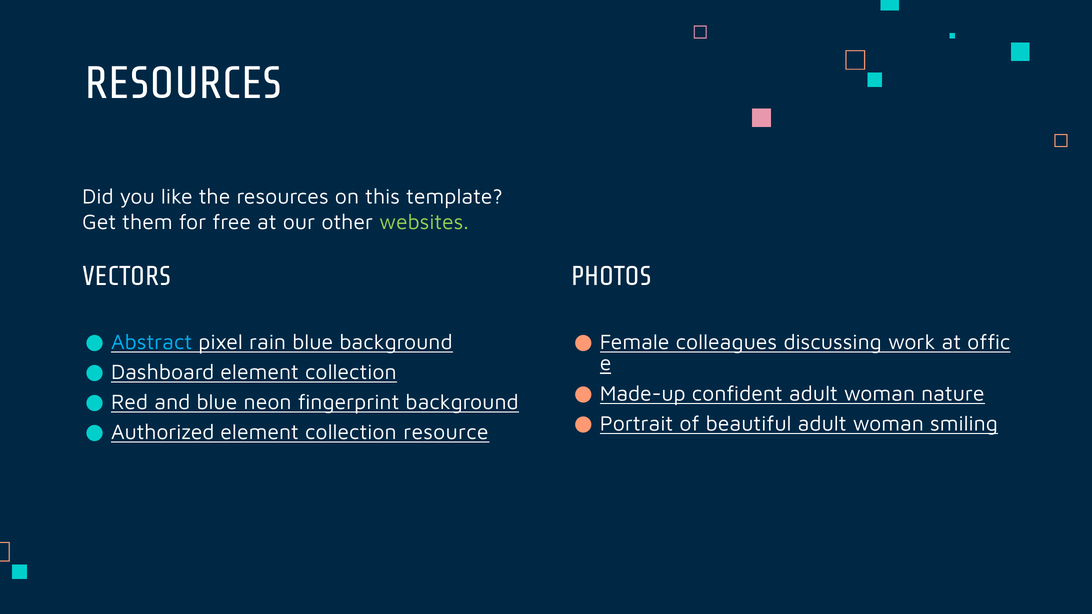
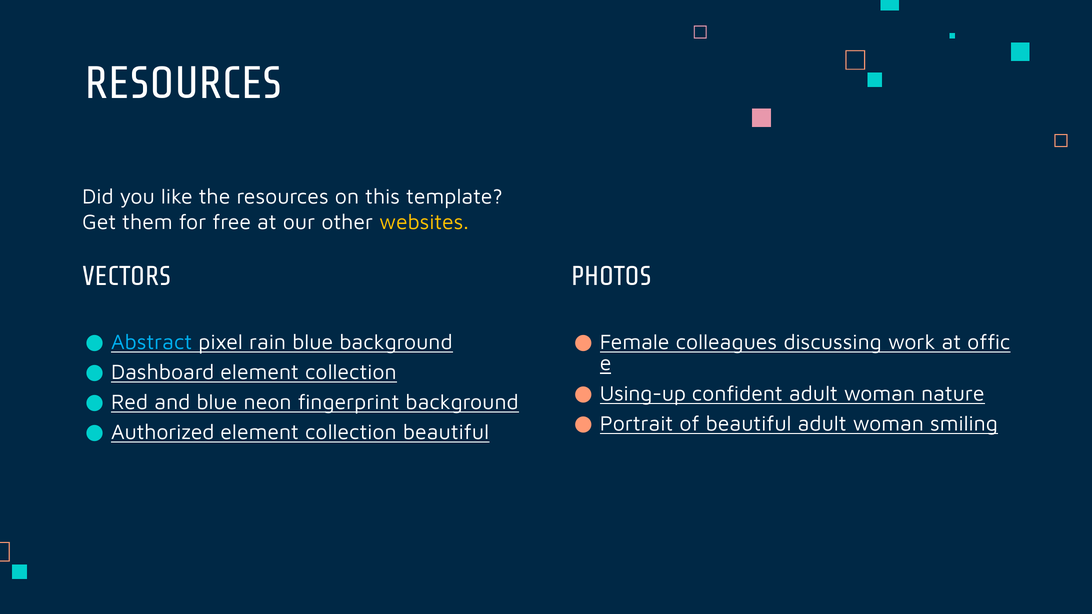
websites colour: light green -> yellow (424, 222)
Made-up: Made-up -> Using-up (643, 394)
collection resource: resource -> beautiful (446, 432)
